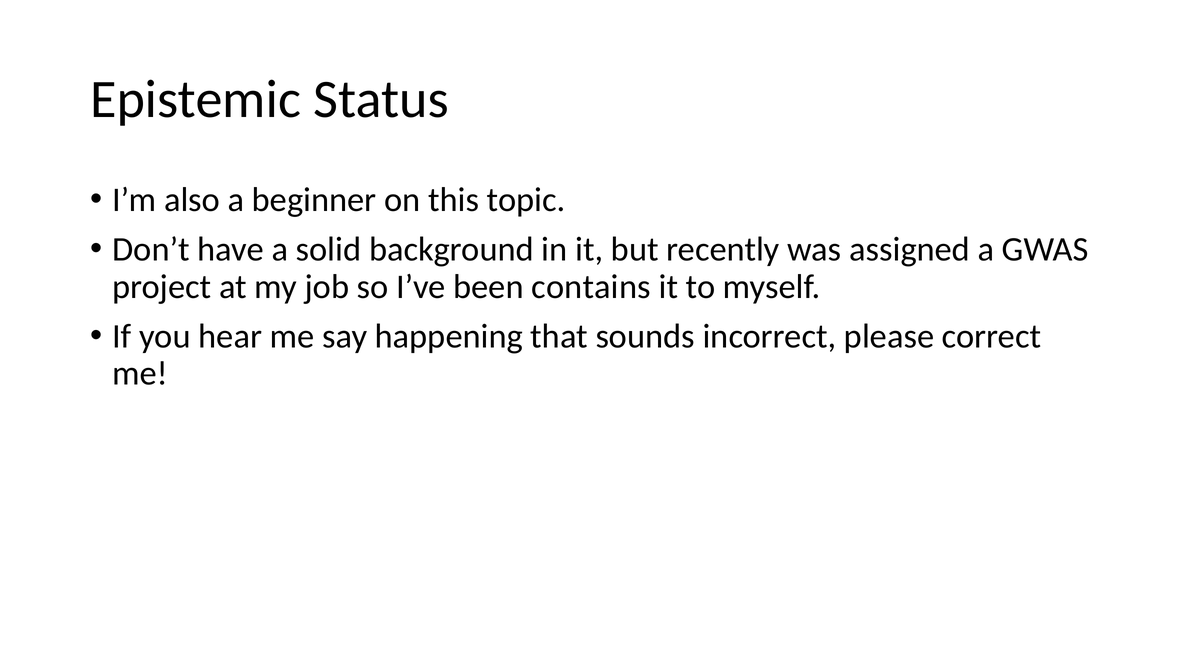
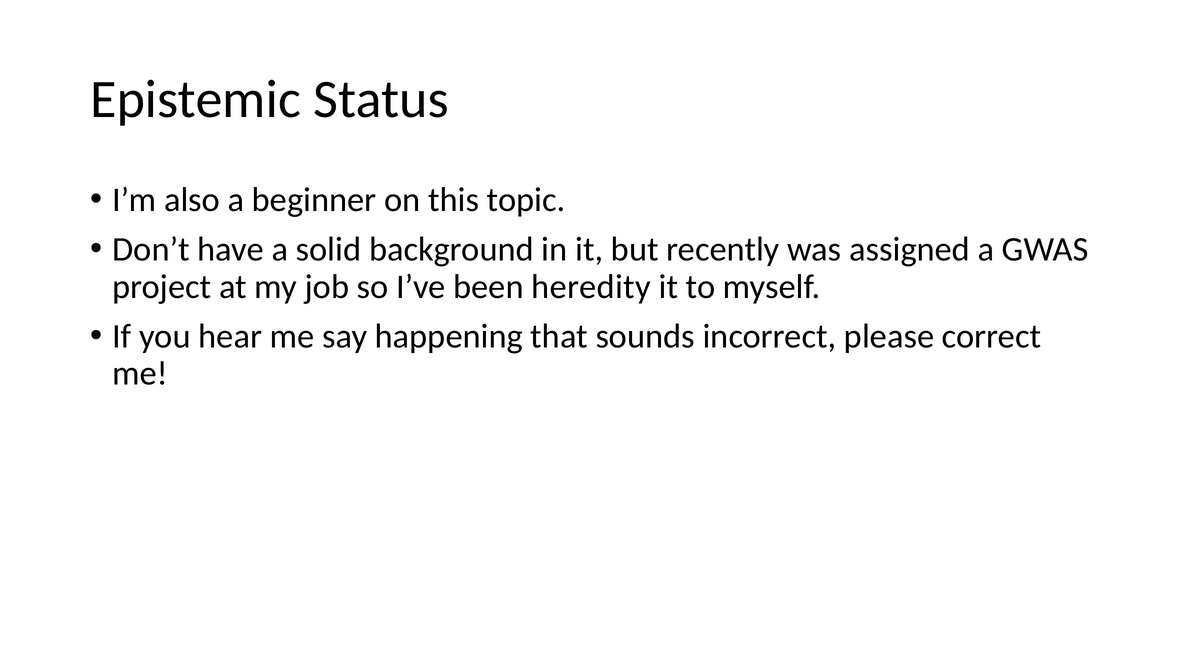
contains: contains -> heredity (591, 287)
